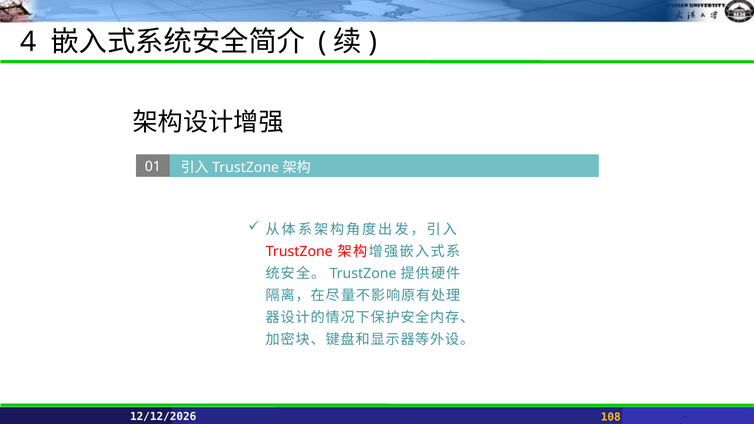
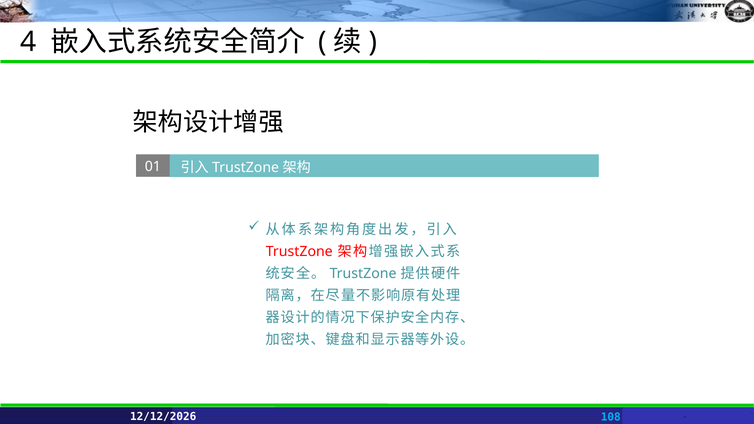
108 colour: yellow -> light blue (611, 417)
